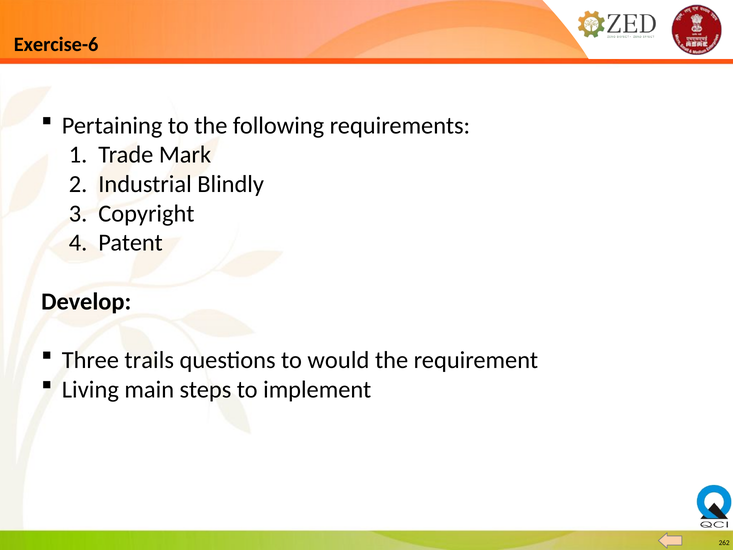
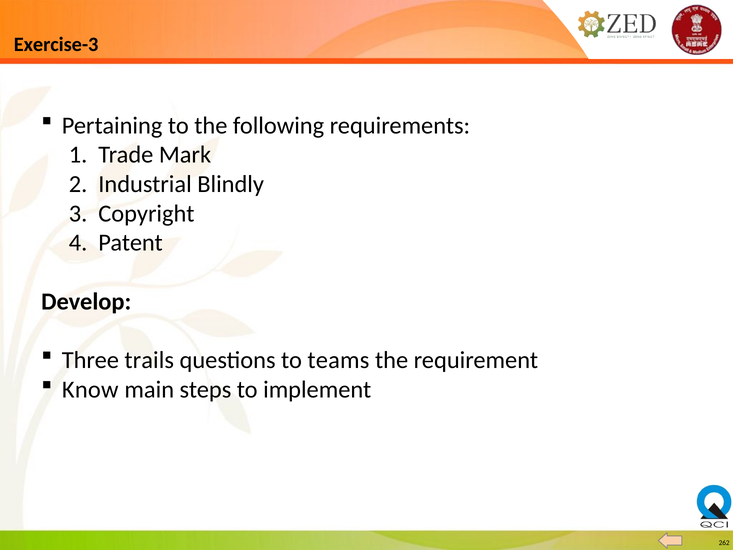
Exercise-6: Exercise-6 -> Exercise-3 (56, 44)
would: would -> teams (338, 360)
Living: Living -> Know (90, 389)
